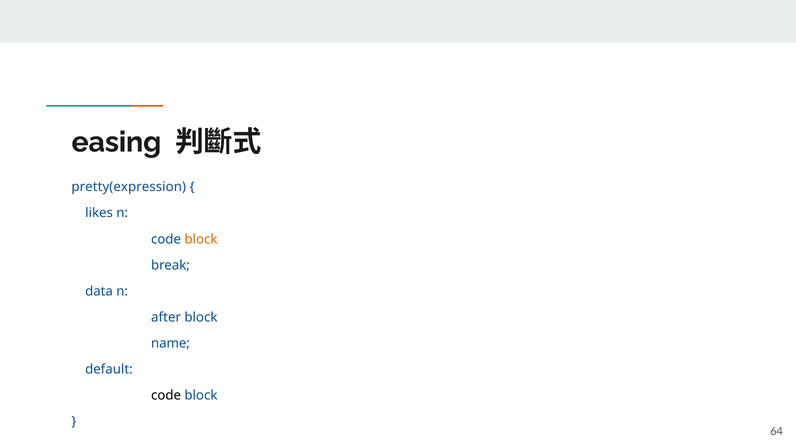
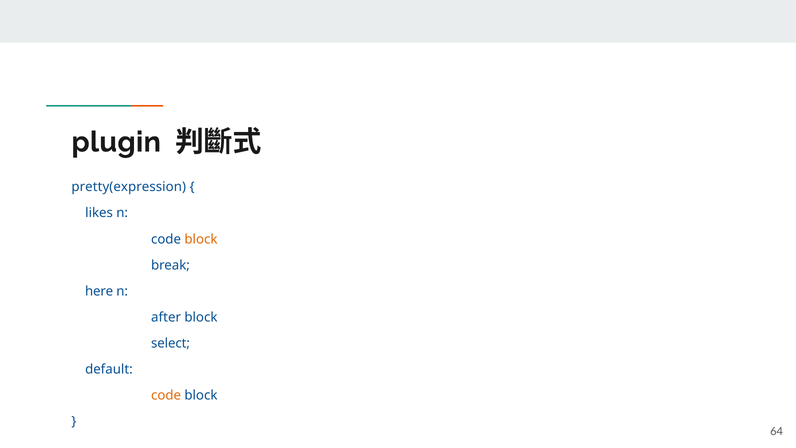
easing: easing -> plugin (116, 142)
data: data -> here (99, 291)
name: name -> select (170, 343)
code colour: black -> orange (166, 395)
